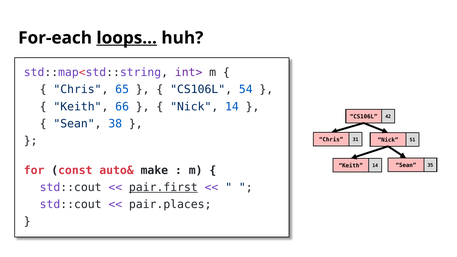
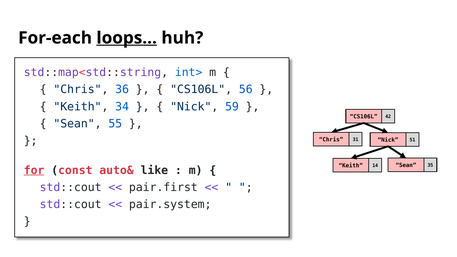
int> colour: purple -> blue (189, 72)
65: 65 -> 36 (122, 90)
54: 54 -> 56 (246, 90)
66: 66 -> 34 (122, 107)
Nick 14: 14 -> 59 (232, 107)
38: 38 -> 55 (115, 124)
for underline: none -> present (34, 170)
make: make -> like (154, 170)
pair.first underline: present -> none (163, 187)
pair.places: pair.places -> pair.system (170, 204)
